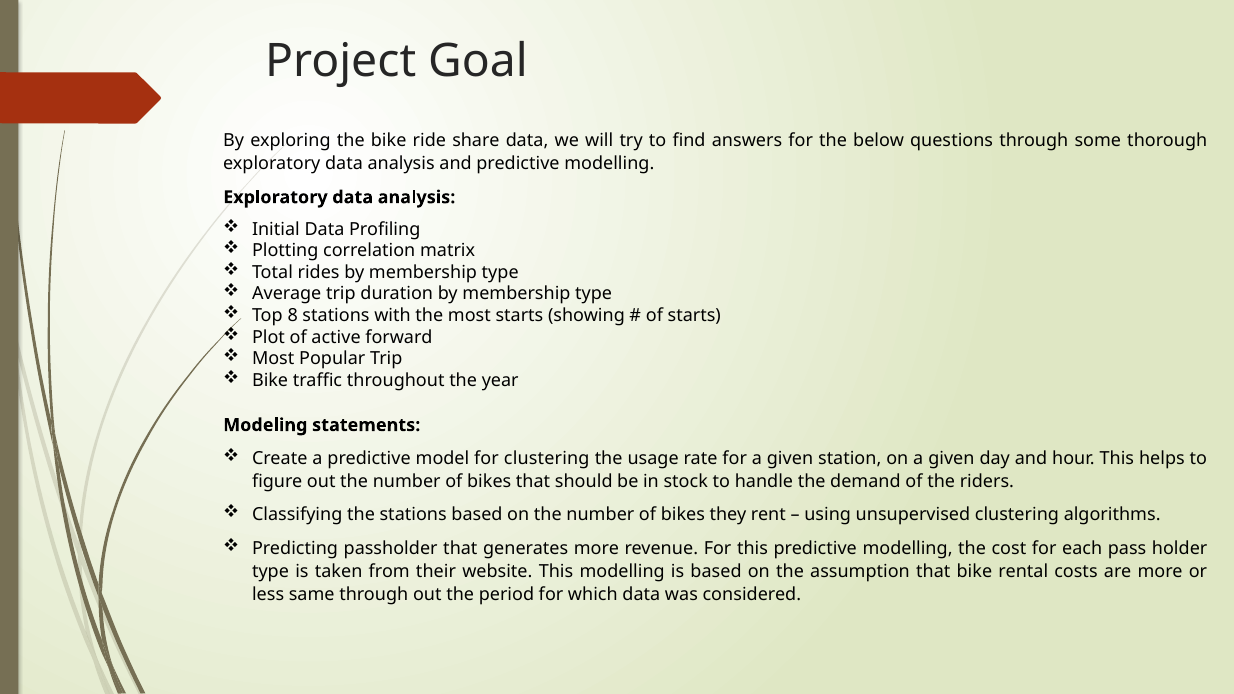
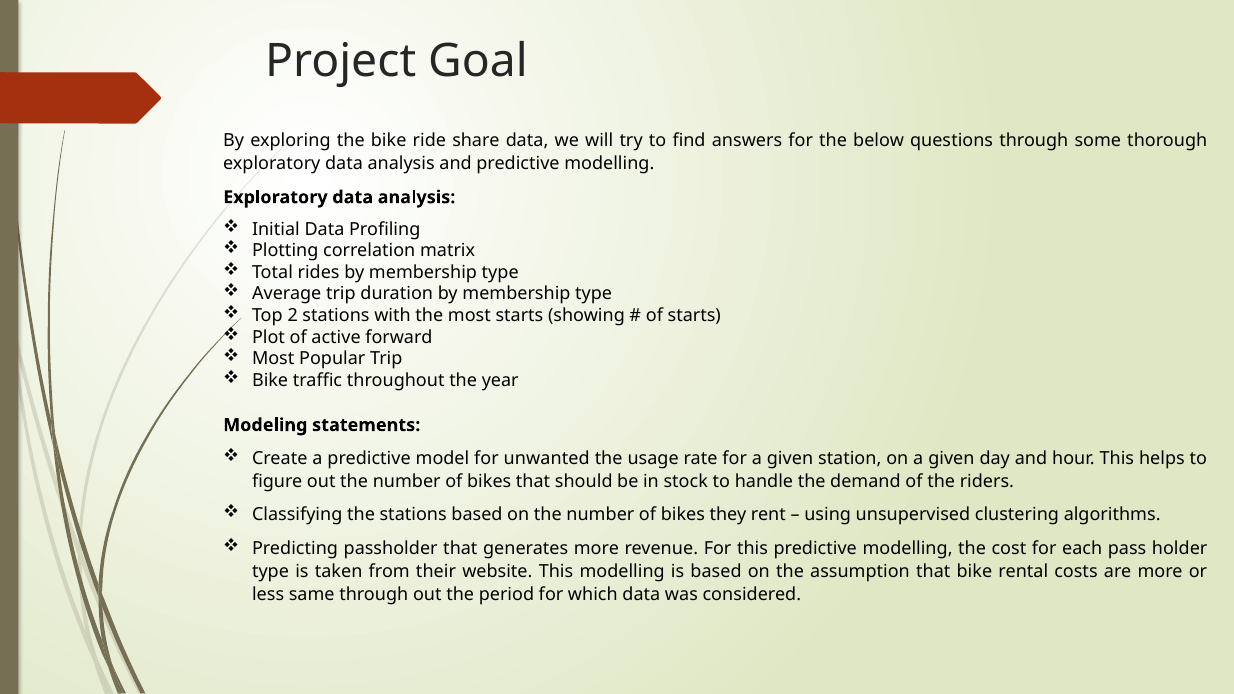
8: 8 -> 2 (293, 316)
for clustering: clustering -> unwanted (547, 459)
